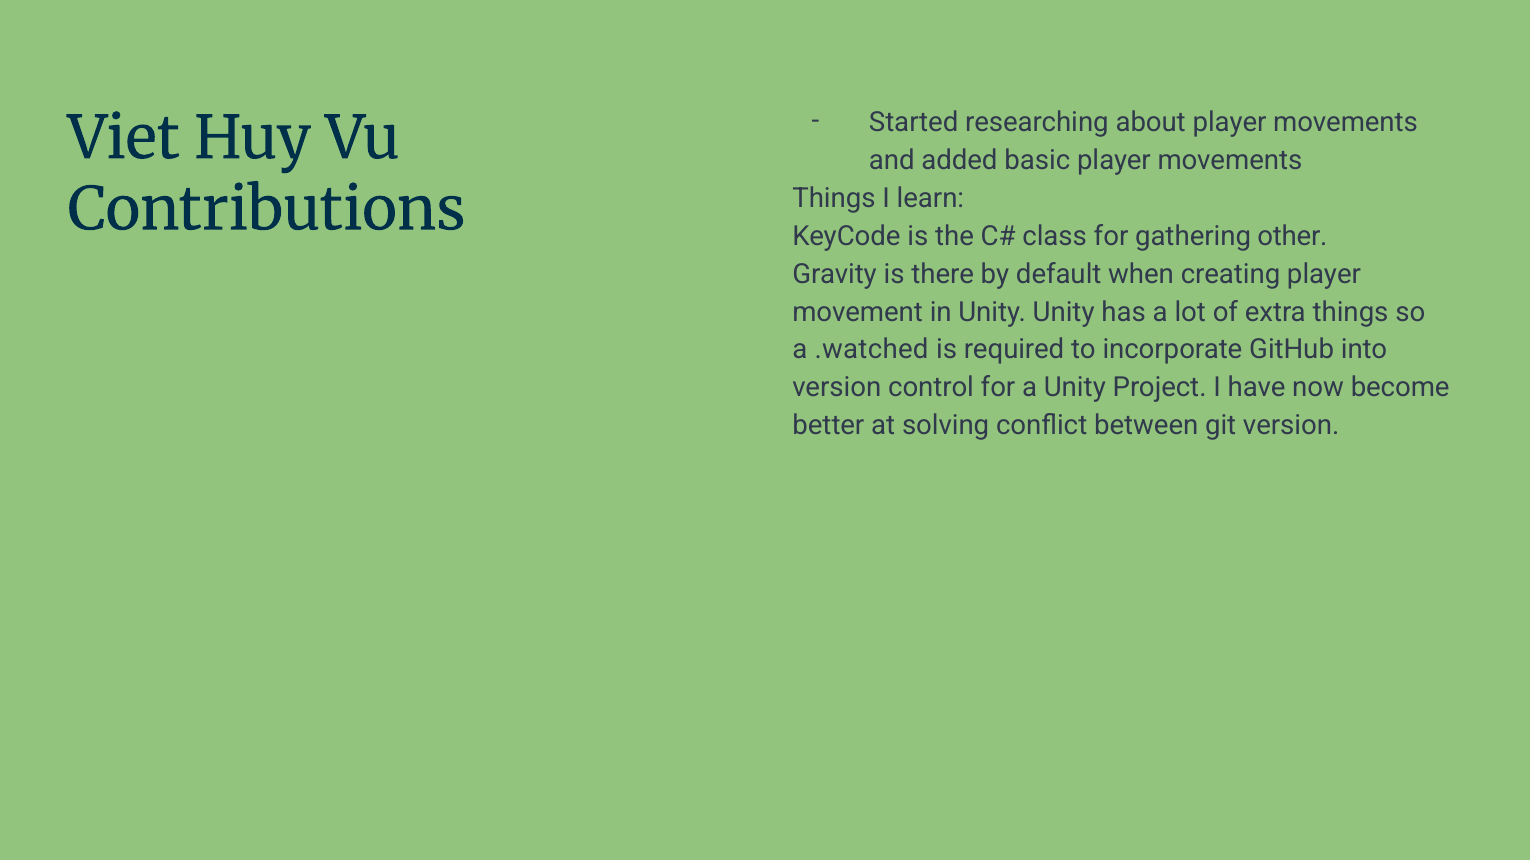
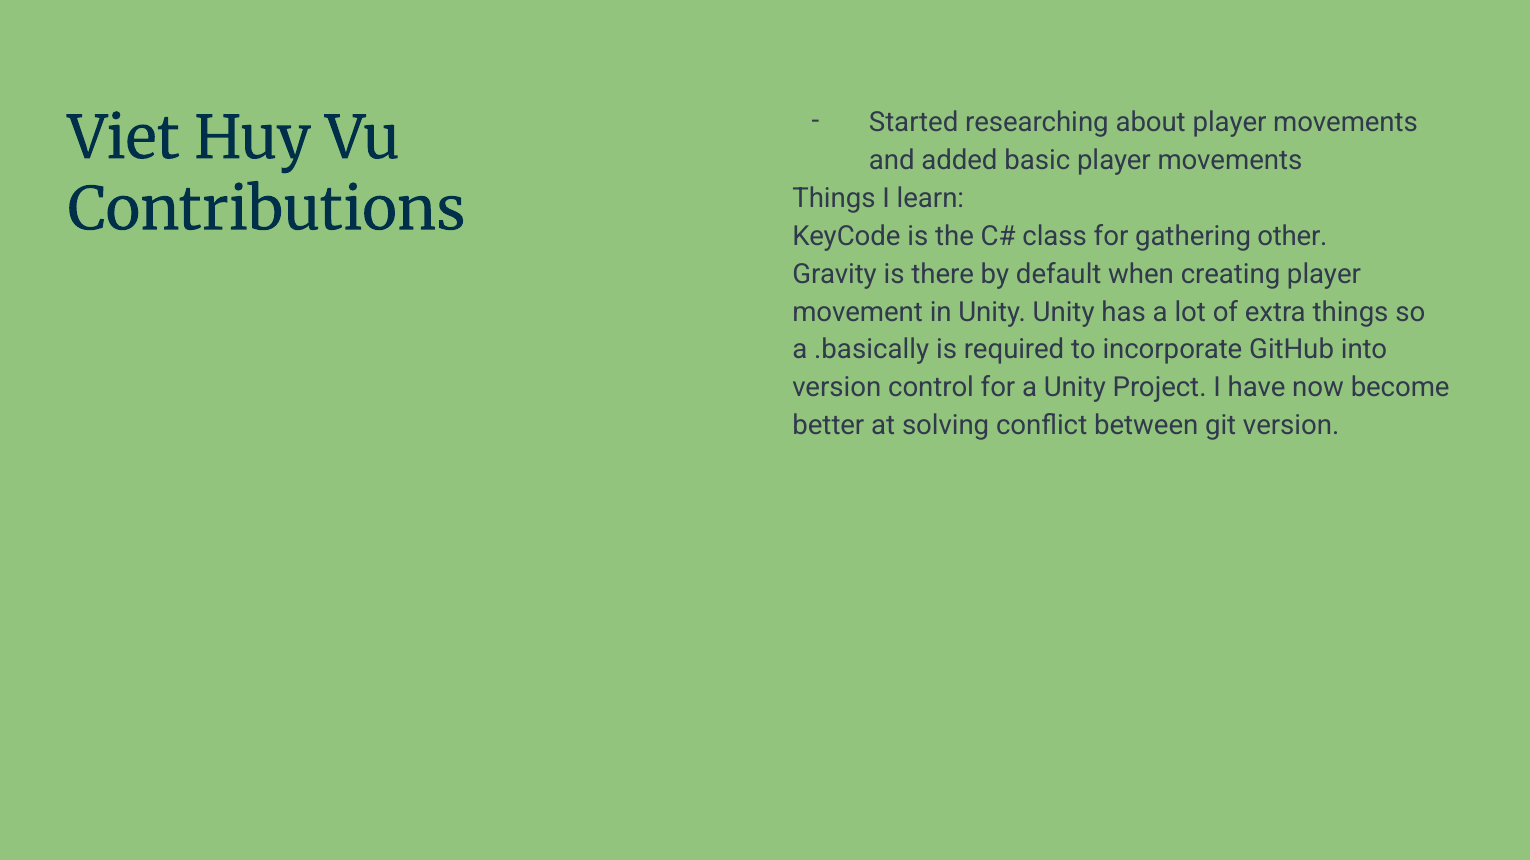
.watched: .watched -> .basically (872, 350)
